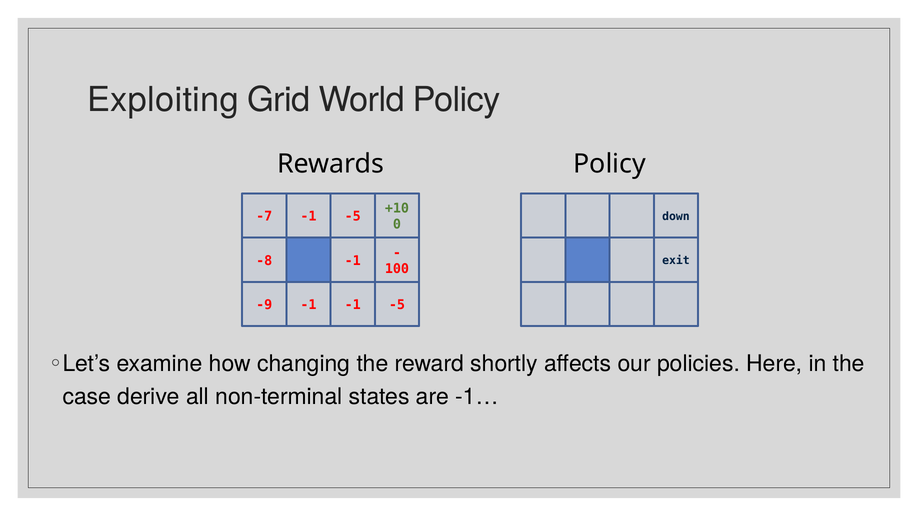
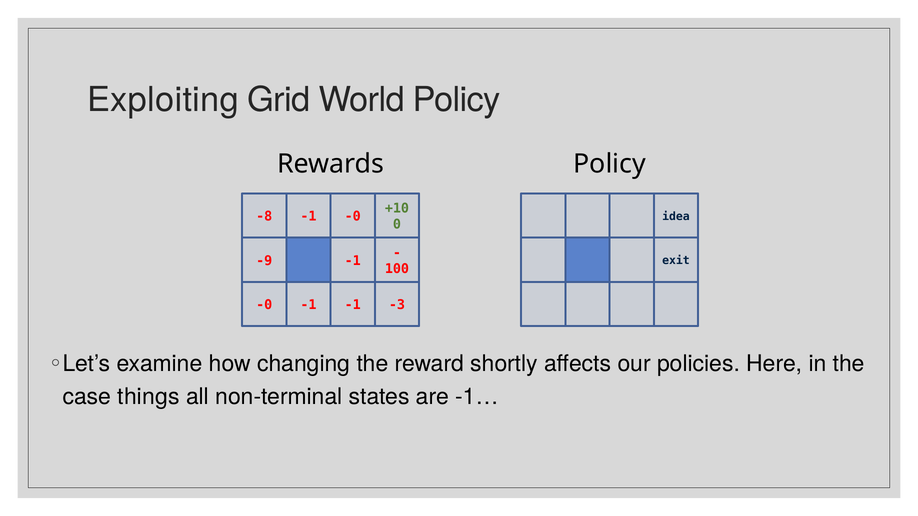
-7: -7 -> -8 (264, 217)
-5: -5 -> -0 (353, 217)
down: down -> idea (676, 216)
-8: -8 -> -9 (264, 261)
-9: -9 -> -0 (264, 305)
-1 -1 -5: -5 -> -3 (397, 305)
derive: derive -> things (148, 397)
